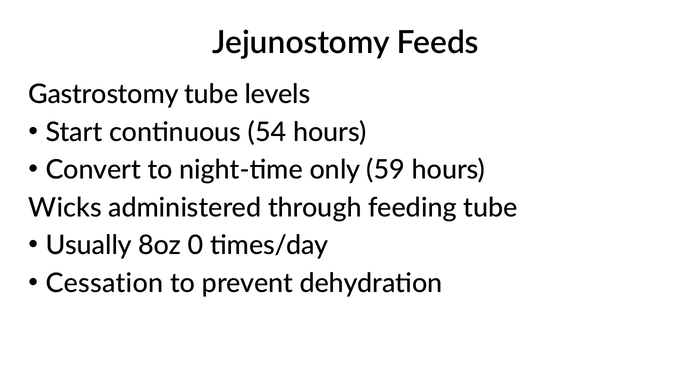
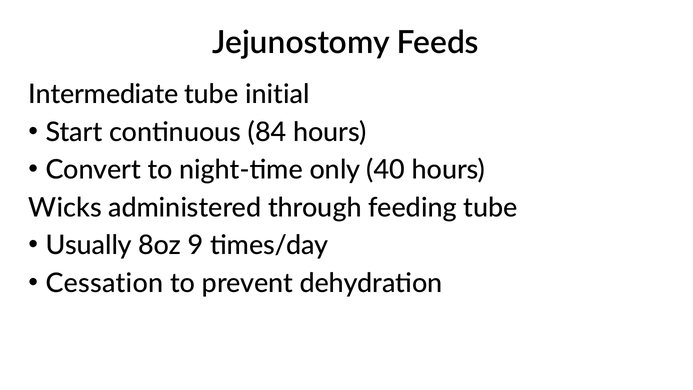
Gastrostomy: Gastrostomy -> Intermediate (103, 94)
levels: levels -> initial (277, 94)
54: 54 -> 84 (267, 132)
59: 59 -> 40 (386, 170)
0: 0 -> 9 (196, 245)
